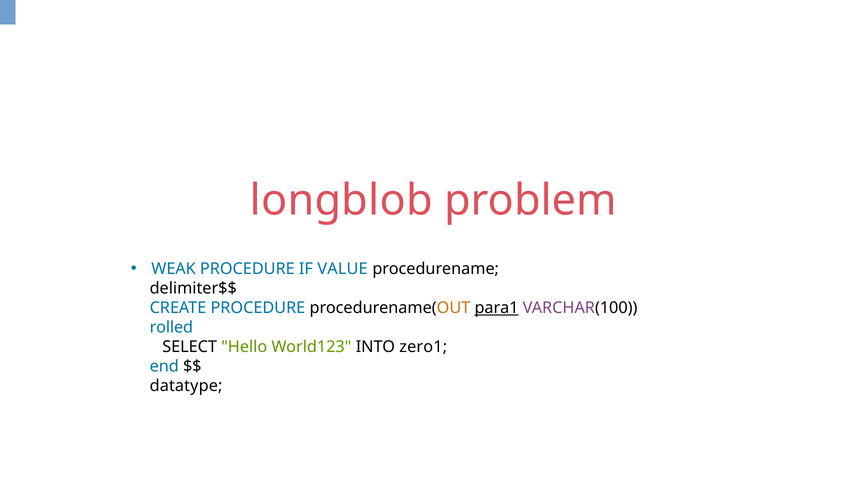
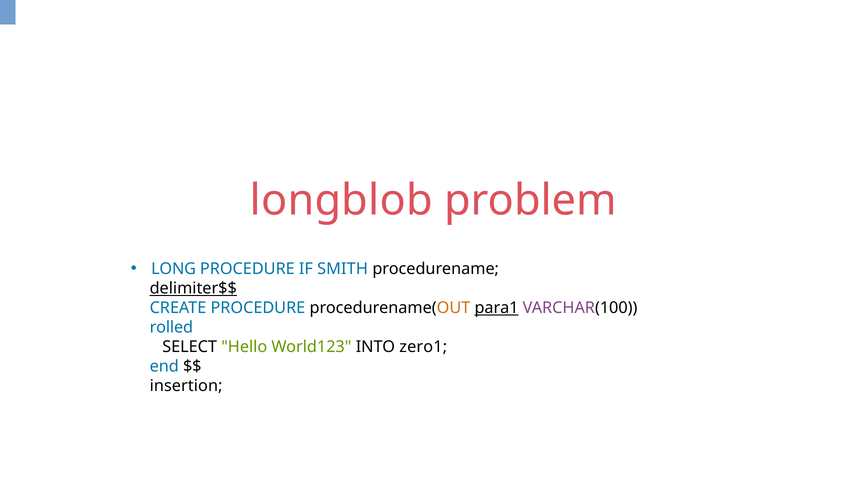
WEAK: WEAK -> LONG (174, 269)
VALUE: VALUE -> SMITH (343, 269)
delimiter$$ underline: none -> present (193, 288)
datatype: datatype -> insertion (186, 386)
